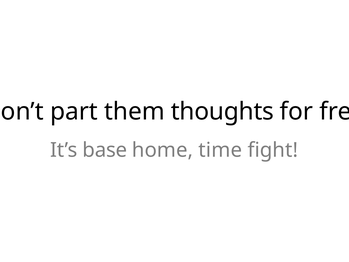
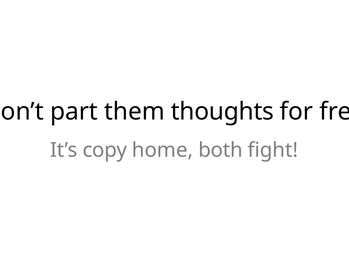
base: base -> copy (105, 150)
time: time -> both (220, 150)
